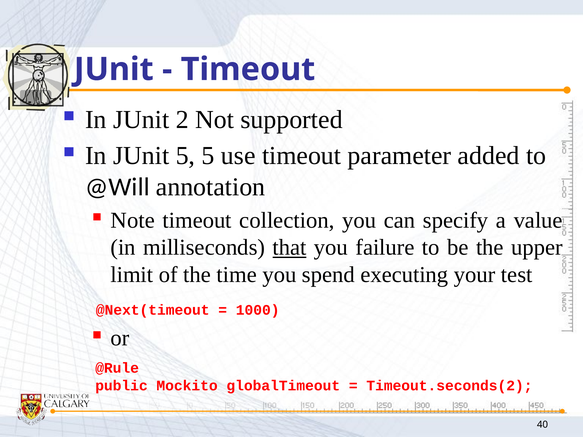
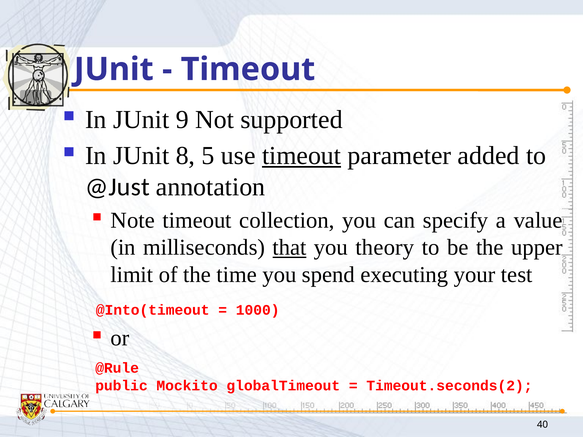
2: 2 -> 9 (182, 120)
JUnit 5: 5 -> 8 (185, 156)
timeout underline: none -> present (302, 156)
@Will: @Will -> @Just (117, 187)
failure: failure -> theory (385, 248)
@Next(timeout: @Next(timeout -> @Into(timeout (153, 310)
